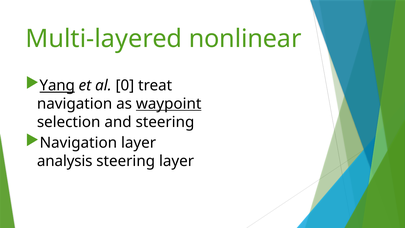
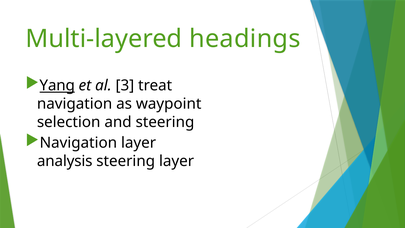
nonlinear: nonlinear -> headings (245, 39)
0: 0 -> 3 (125, 85)
waypoint underline: present -> none (169, 104)
